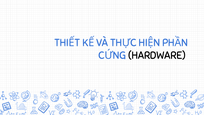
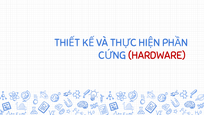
HARDWARE colour: black -> red (157, 55)
